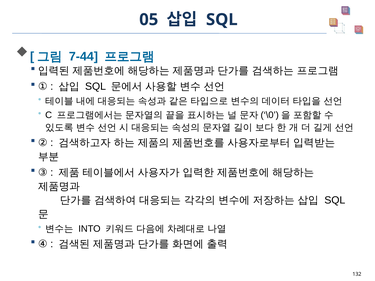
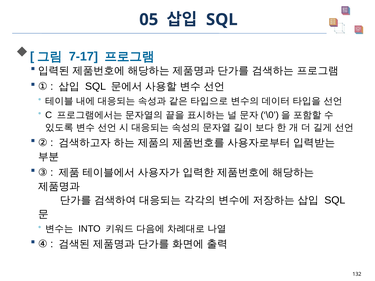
7-44: 7-44 -> 7-17 (83, 57)
